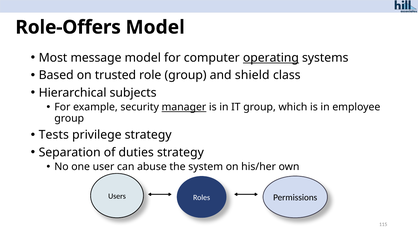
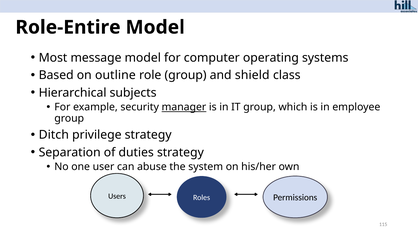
Role-Offers: Role-Offers -> Role-Entire (68, 27)
operating underline: present -> none (271, 58)
trusted: trusted -> outline (115, 75)
Tests: Tests -> Ditch (54, 135)
